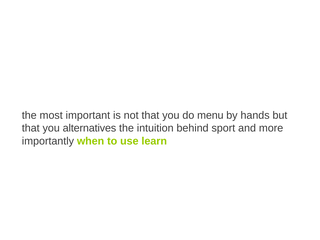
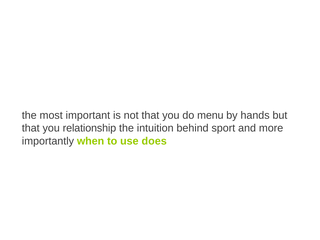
alternatives: alternatives -> relationship (89, 128)
learn: learn -> does (154, 141)
